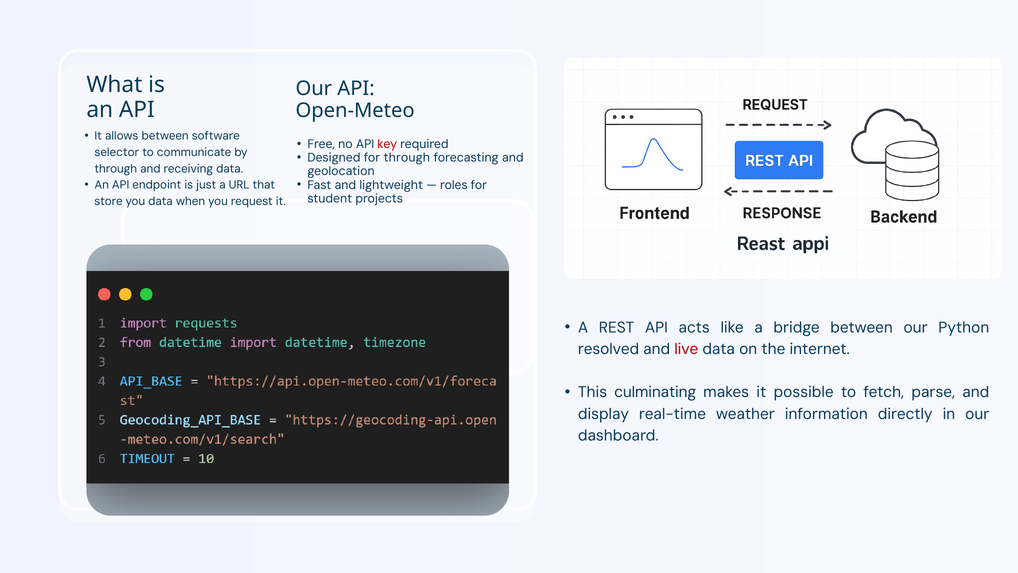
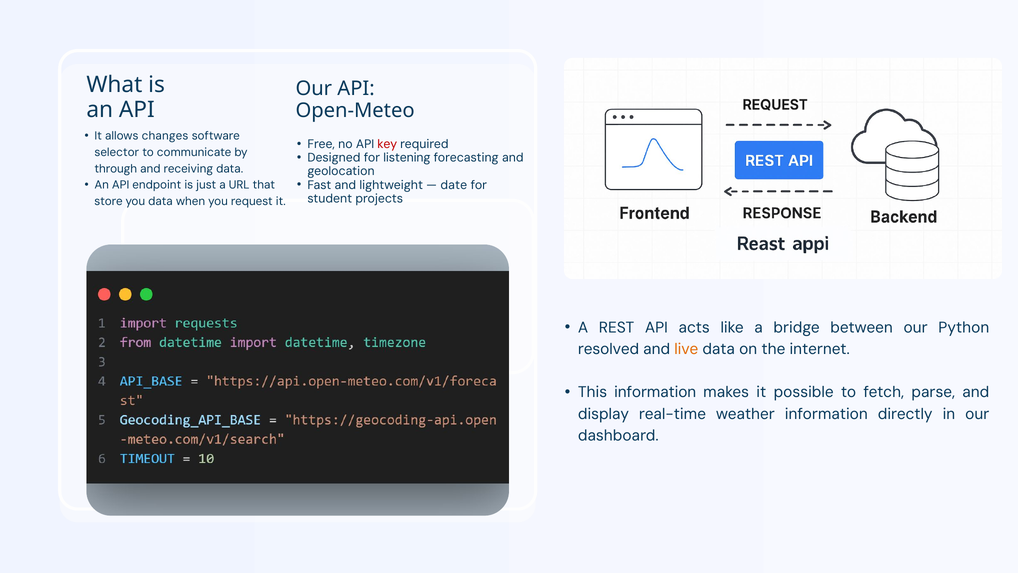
allows between: between -> changes (165, 136)
for through: through -> listening (407, 158)
roles: roles -> date (454, 185)
live colour: red -> orange (686, 349)
This culminating: culminating -> information (655, 392)
